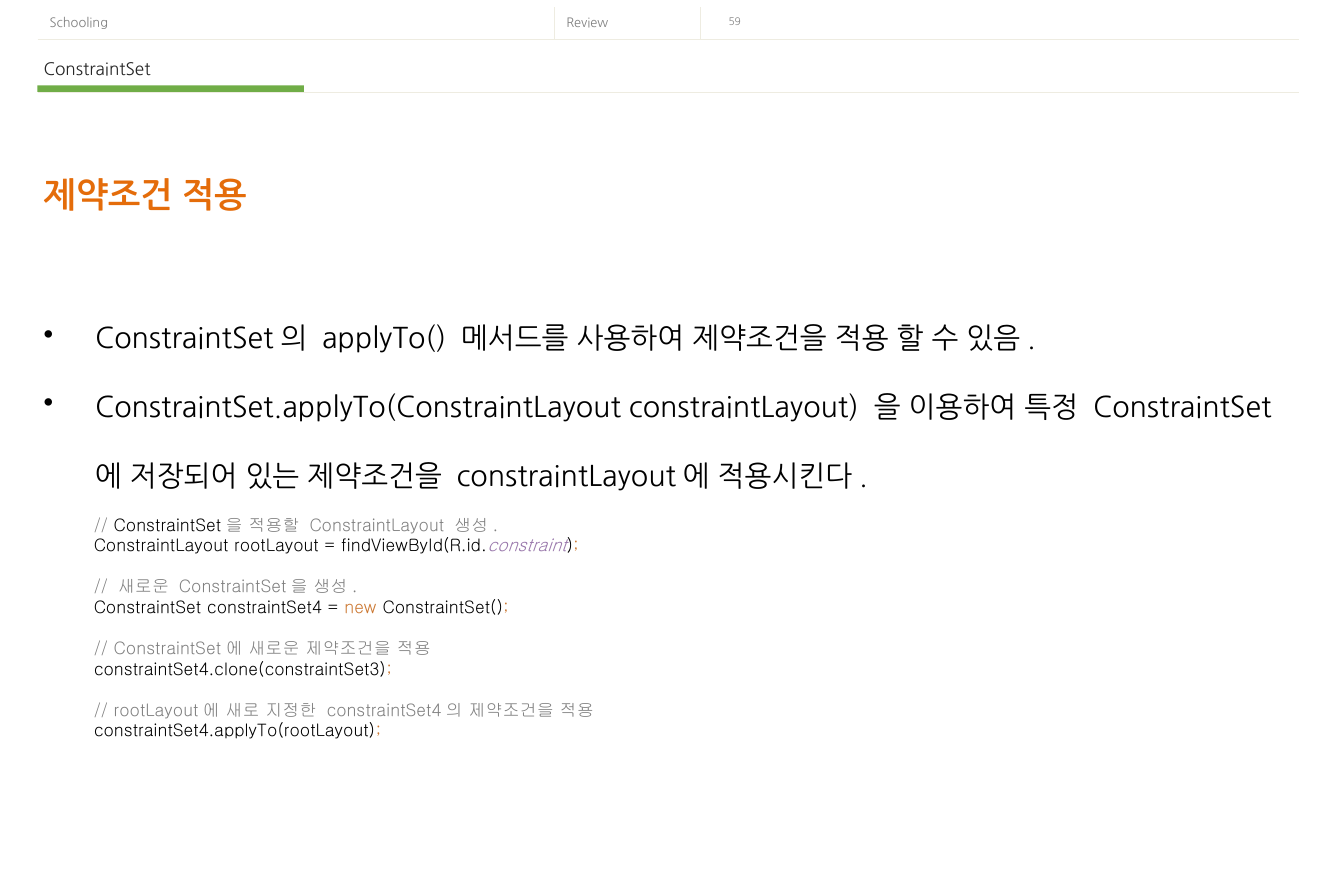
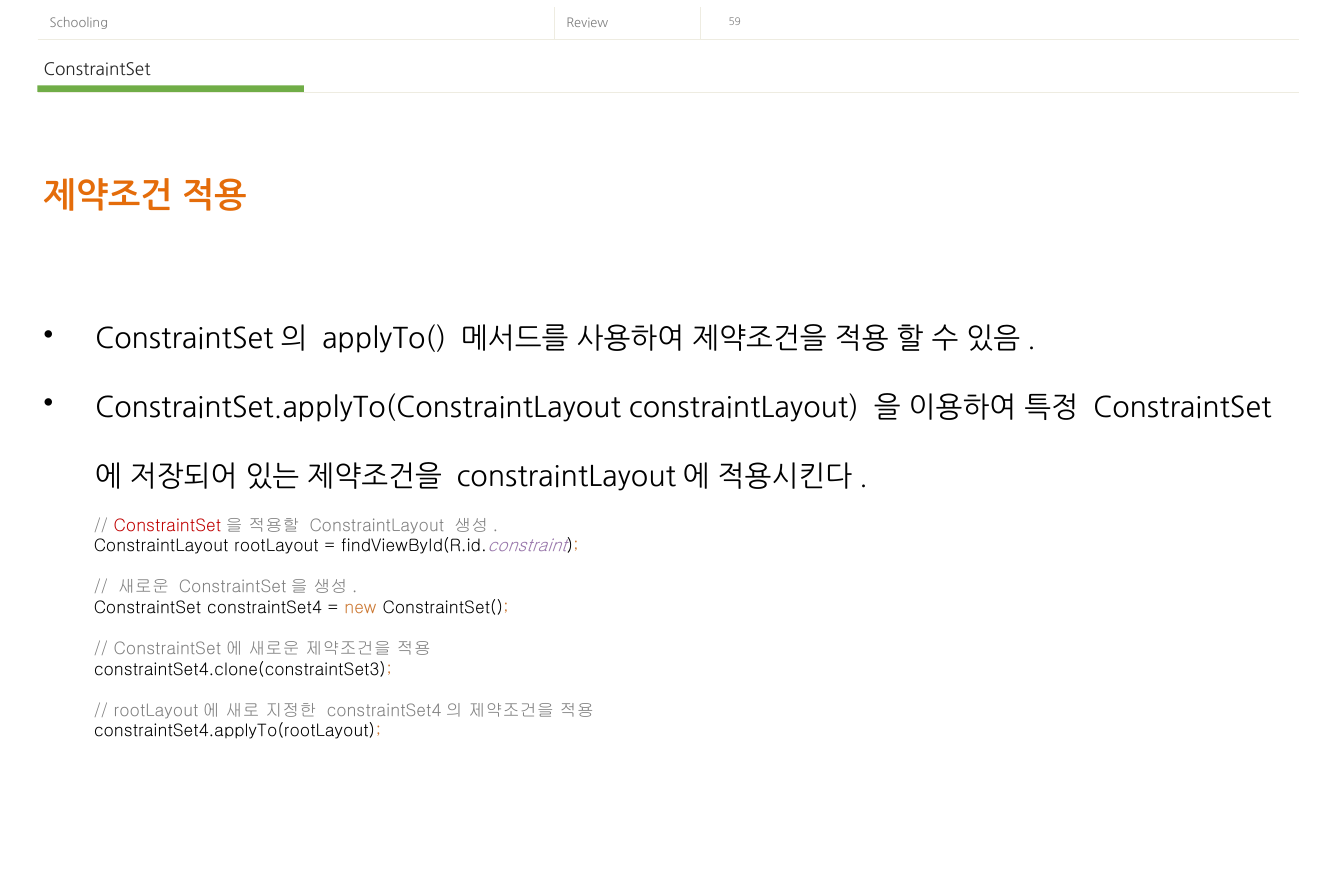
ConstraintSet colour: black -> red (167, 525)
